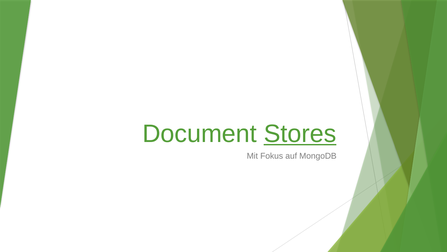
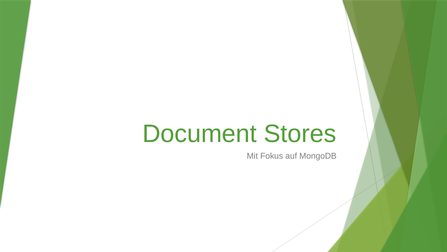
Stores underline: present -> none (300, 133)
